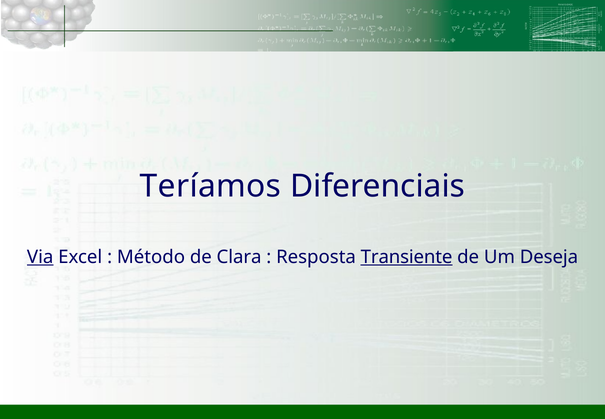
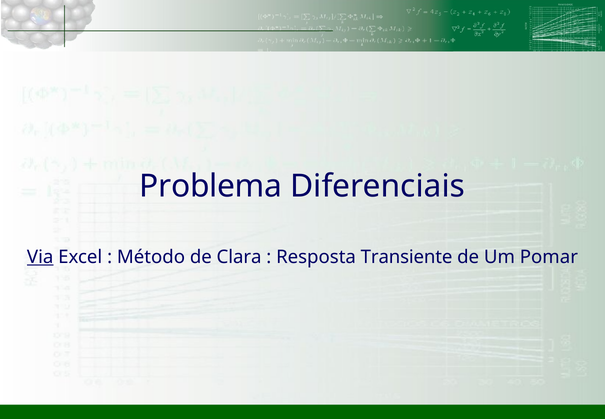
Teríamos: Teríamos -> Problema (211, 186)
Transiente underline: present -> none (407, 257)
Deseja: Deseja -> Pomar (549, 257)
